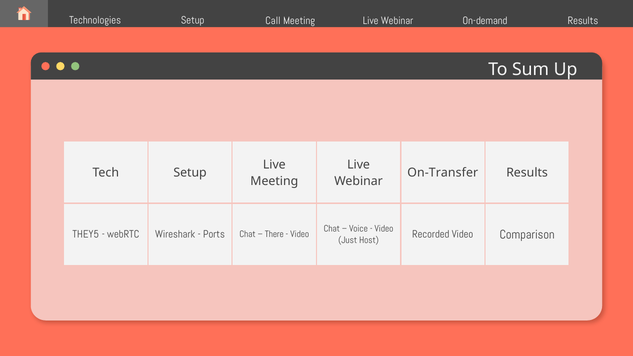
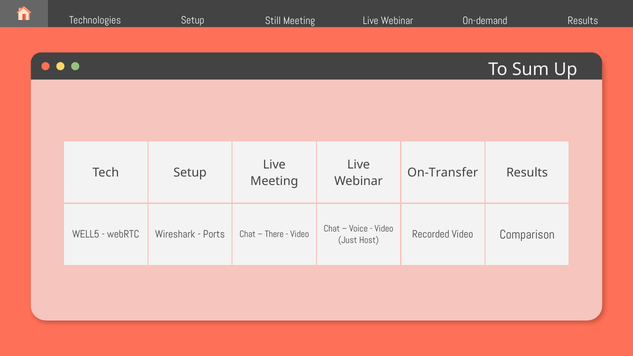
Call: Call -> Still (273, 21)
THEY5: THEY5 -> WELL5 (86, 235)
